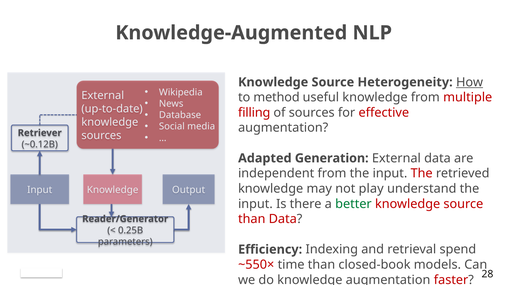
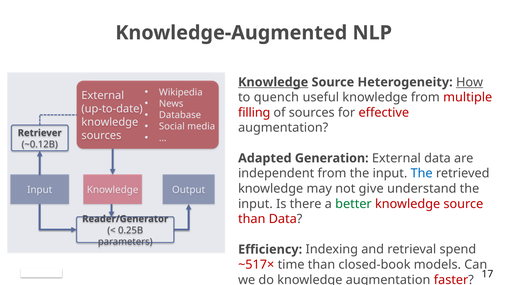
Knowledge underline: none -> present (273, 82)
method: method -> quench (276, 97)
The colour: red -> blue (422, 174)
play: play -> give (371, 189)
~550×: ~550× -> ~517× (256, 265)
28: 28 -> 17 (487, 274)
